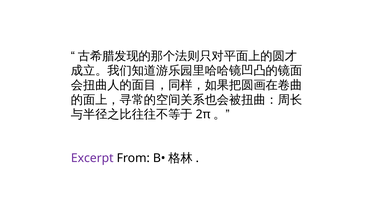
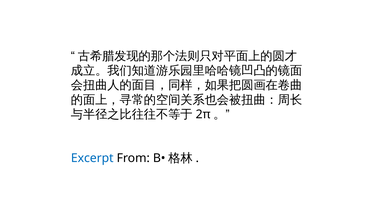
Excerpt colour: purple -> blue (92, 158)
